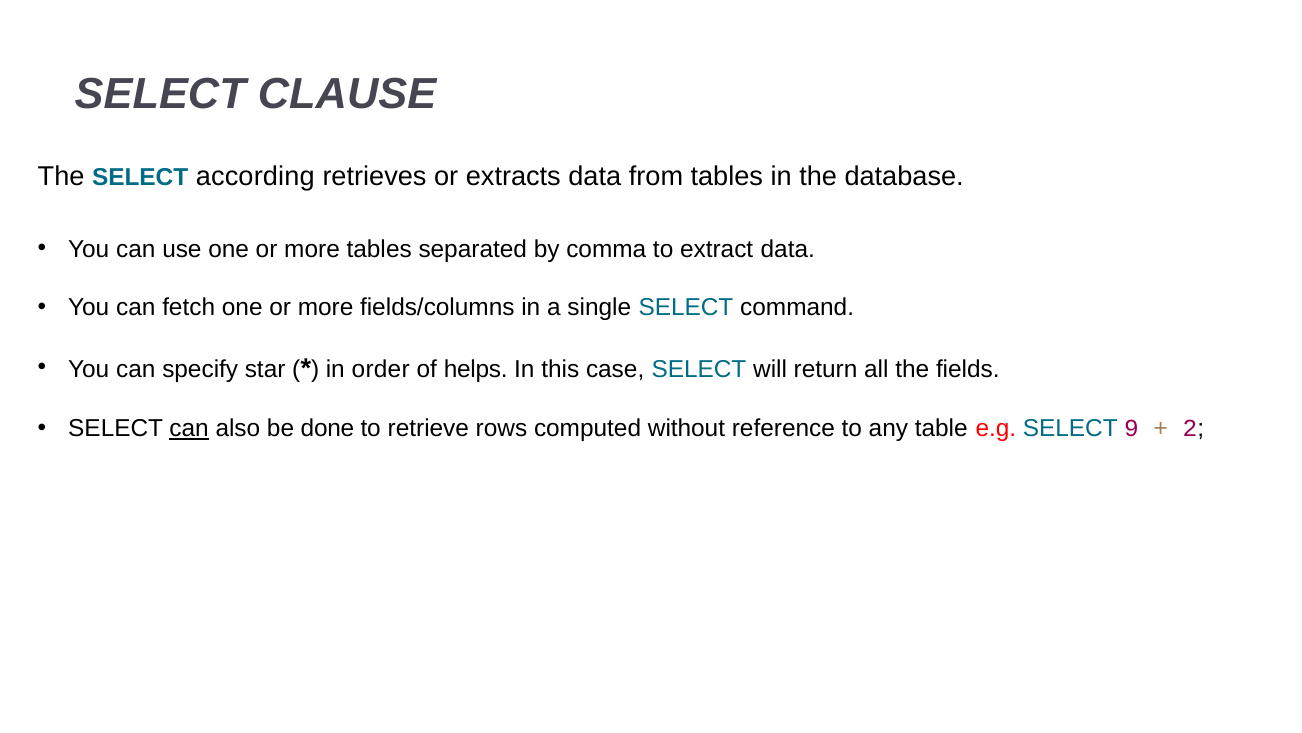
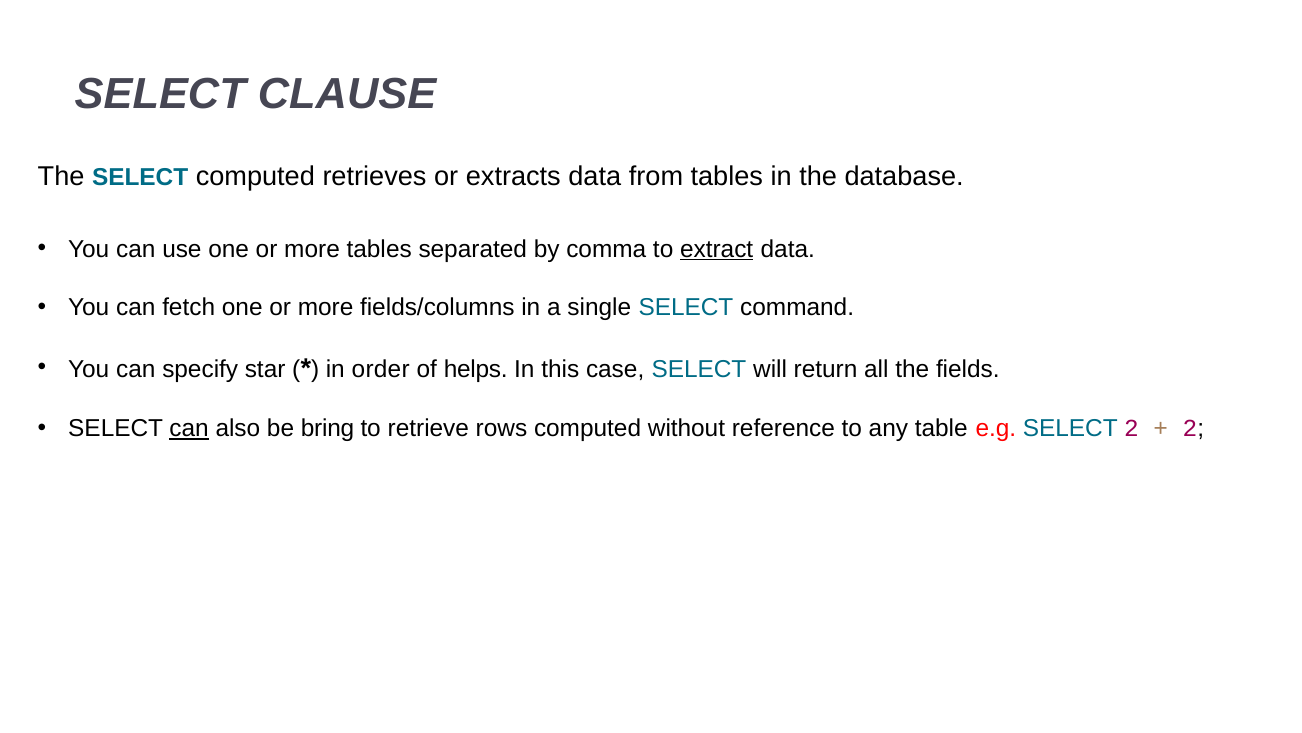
SELECT according: according -> computed (255, 177)
extract underline: none -> present (717, 249)
done: done -> bring (328, 428)
SELECT 9: 9 -> 2 (1131, 428)
